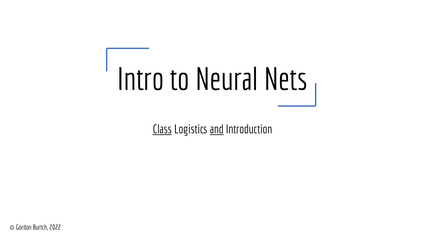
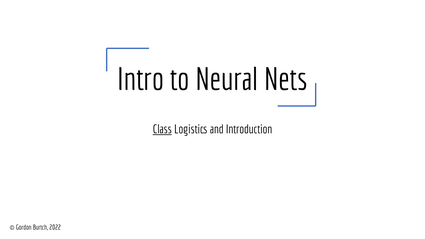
and underline: present -> none (217, 129)
